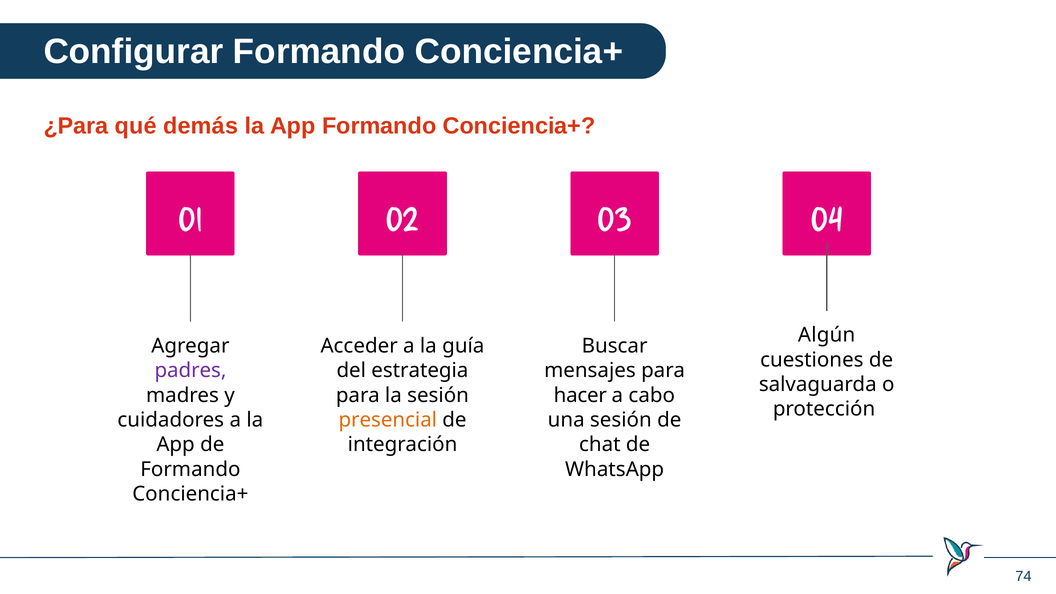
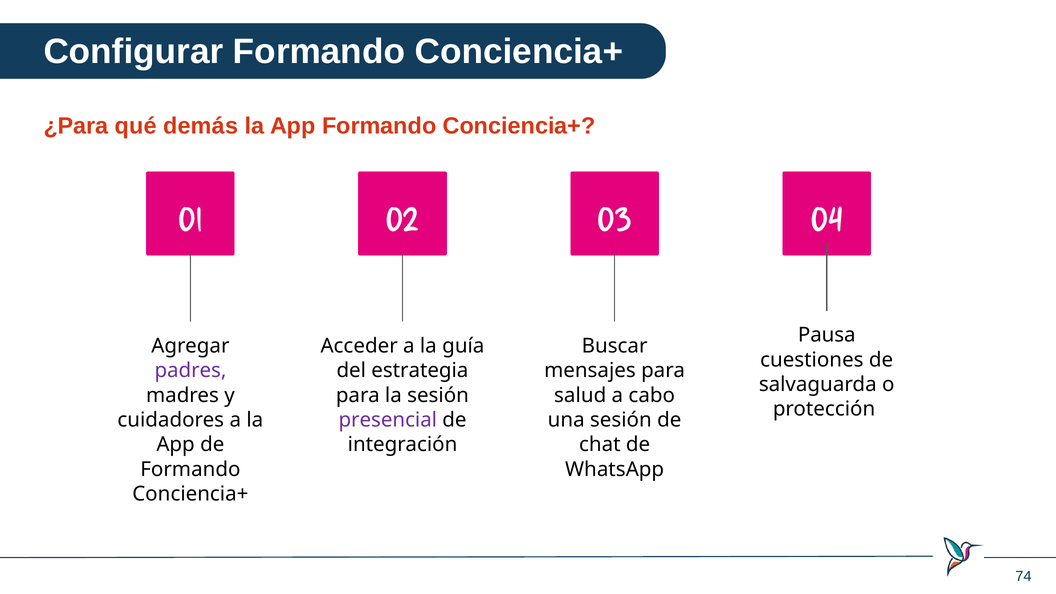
Algún: Algún -> Pausa (827, 335)
hacer: hacer -> salud (580, 395)
presencial colour: orange -> purple (388, 420)
